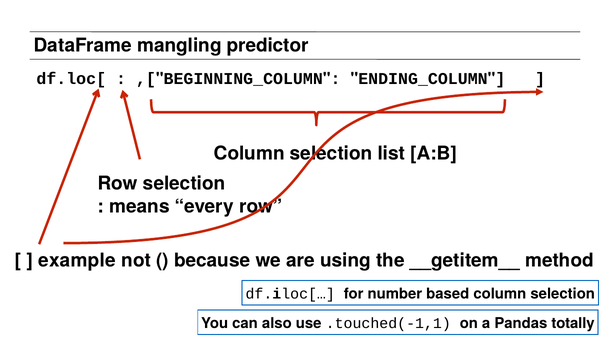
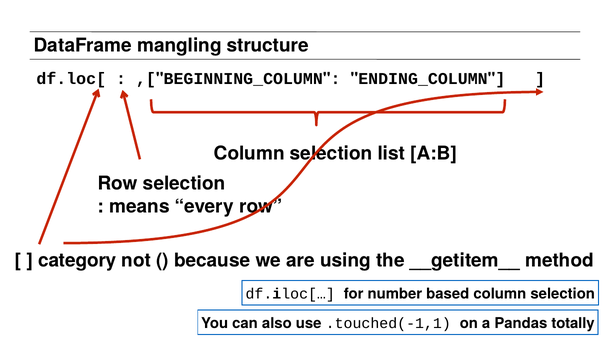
predictor: predictor -> structure (268, 45)
example: example -> category (77, 260)
